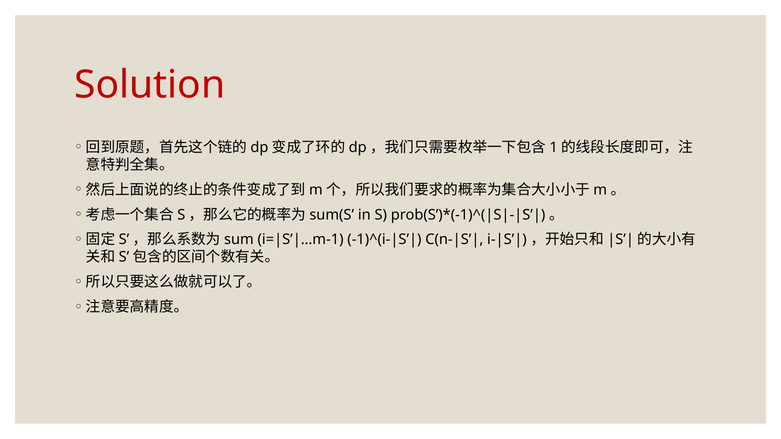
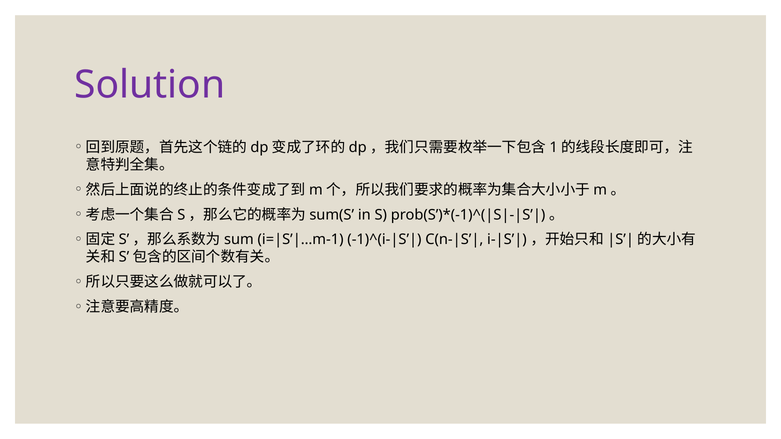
Solution colour: red -> purple (150, 85)
